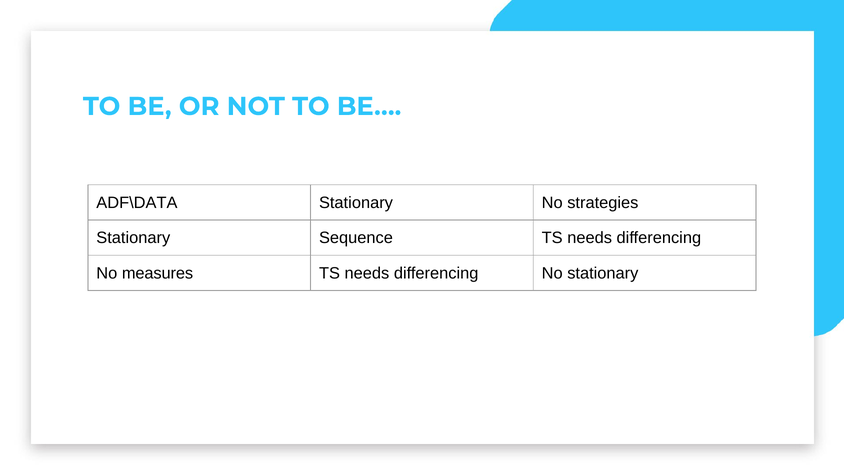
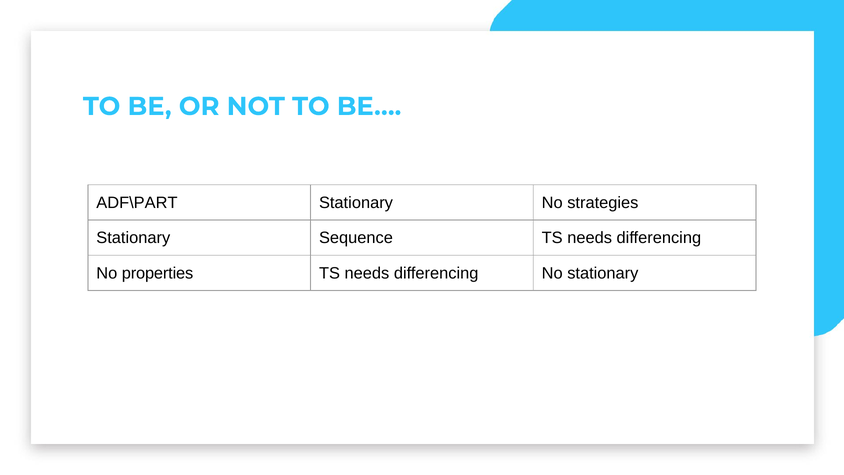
ADF\DATA: ADF\DATA -> ADF\PART (137, 203)
measures: measures -> properties (158, 273)
